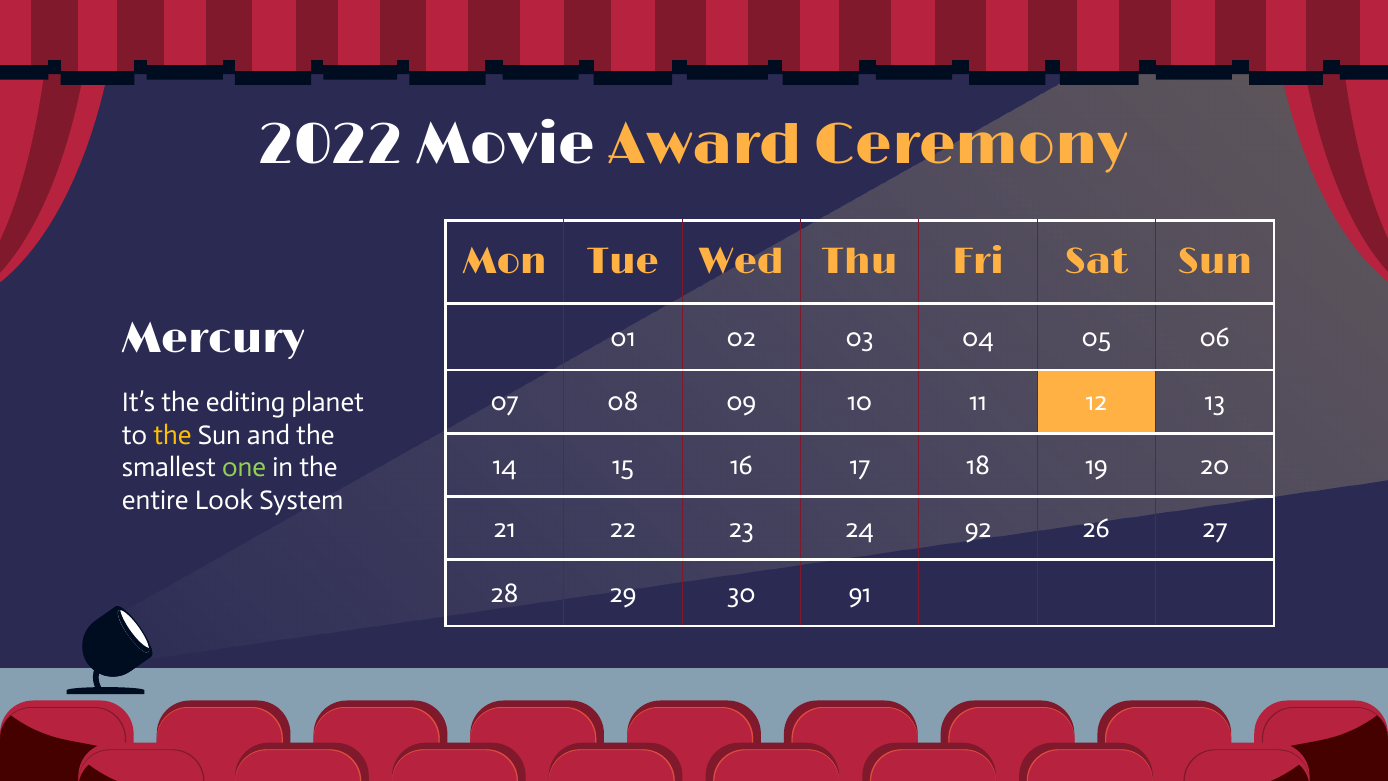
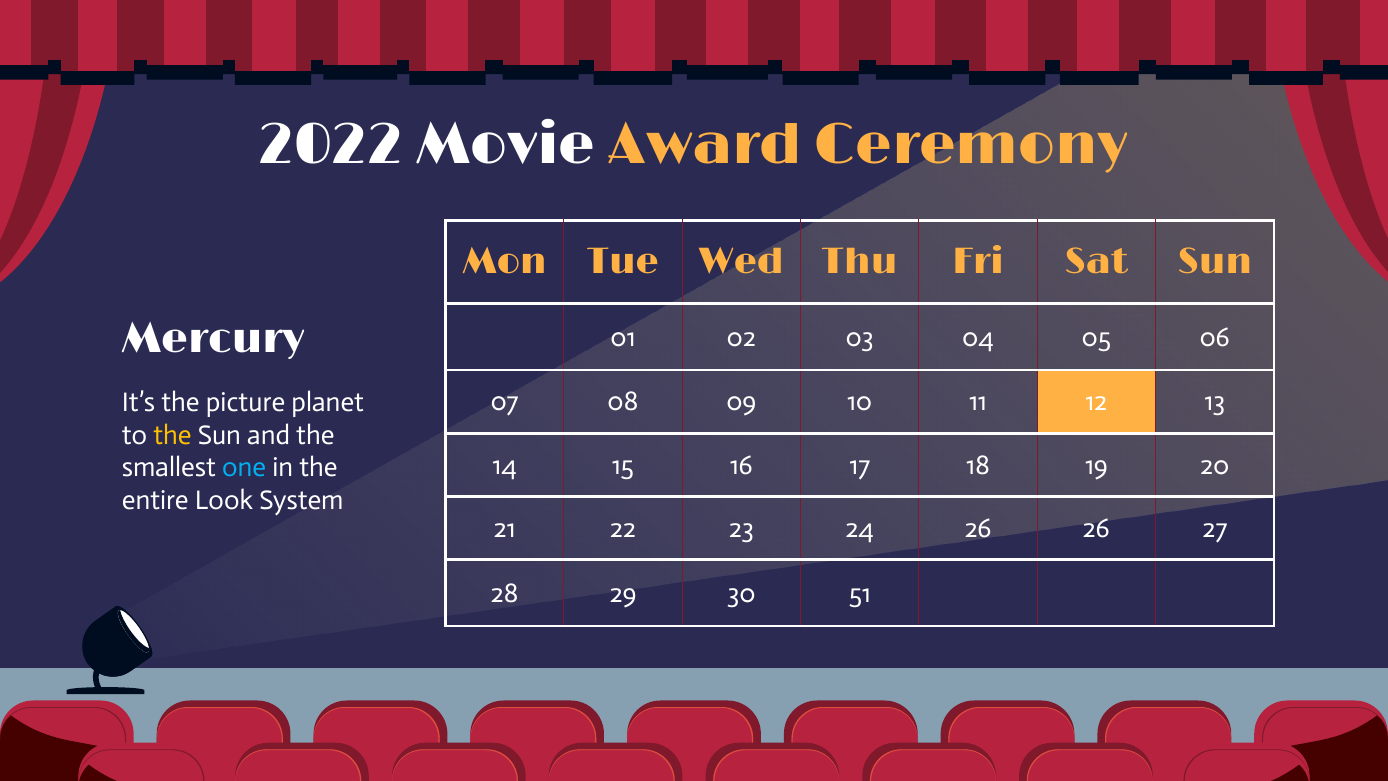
editing: editing -> picture (246, 403)
one colour: light green -> light blue (244, 468)
24 92: 92 -> 26 (978, 528)
91: 91 -> 51 (860, 593)
